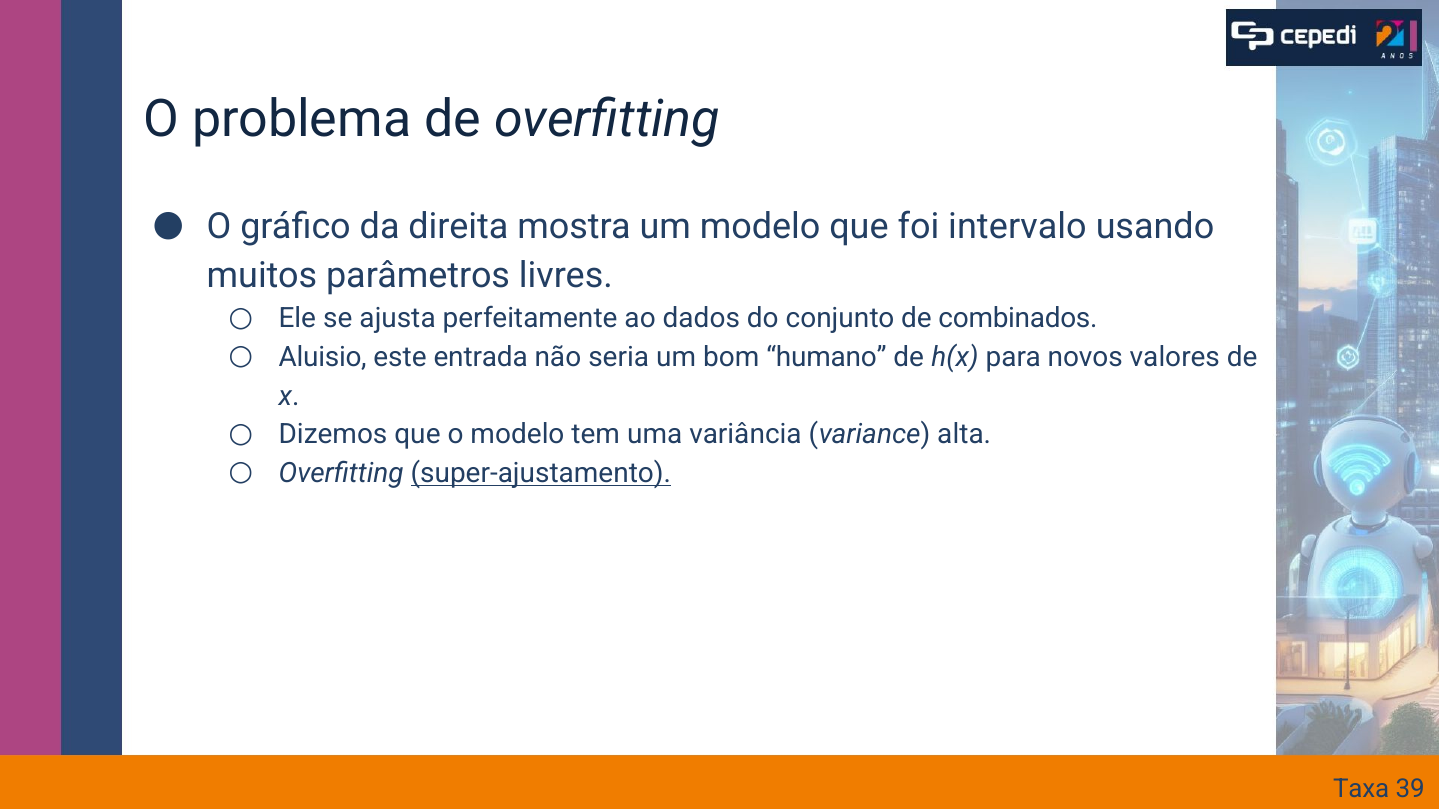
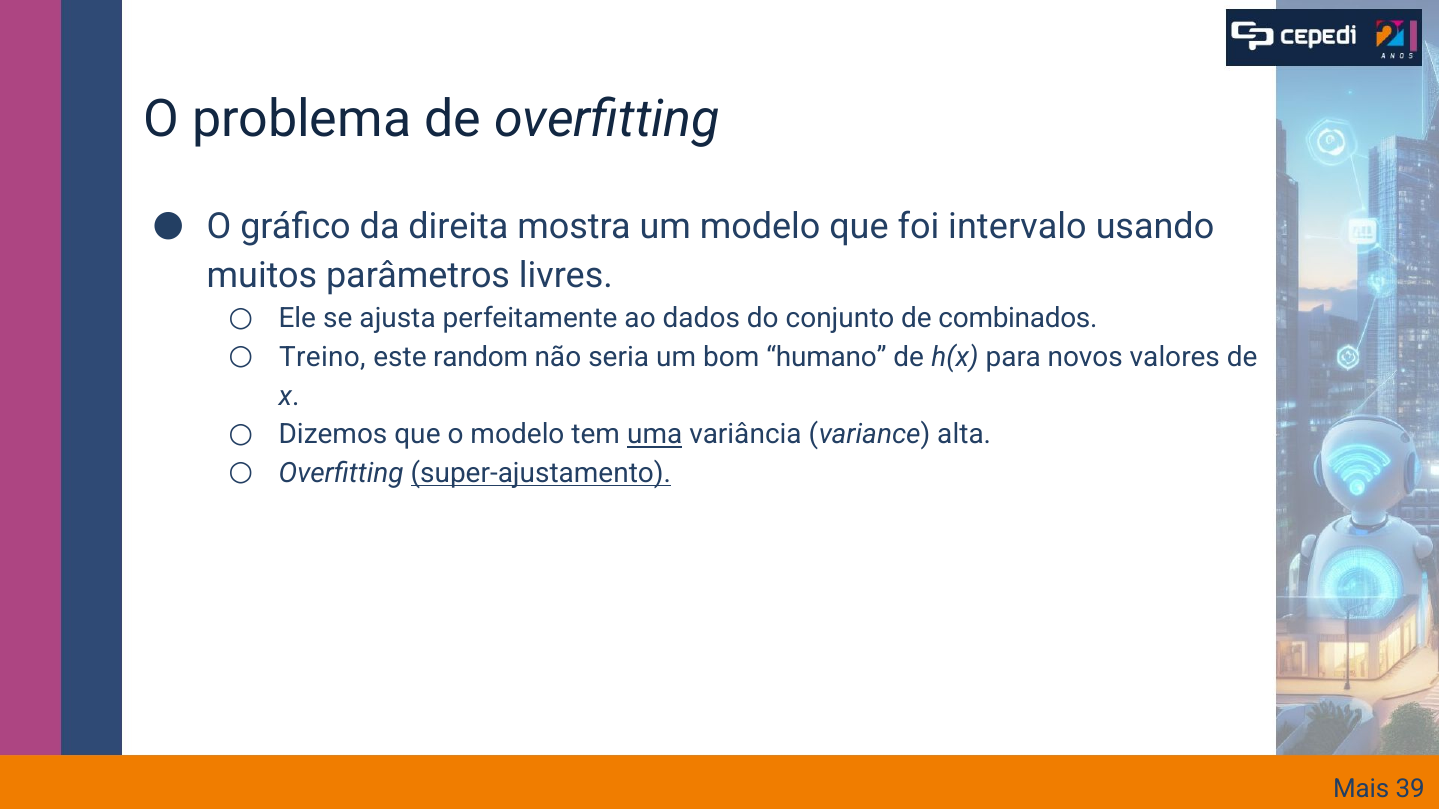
Aluisio: Aluisio -> Treino (322, 358)
entrada: entrada -> random (481, 358)
uma underline: none -> present (655, 435)
Taxa: Taxa -> Mais (1361, 789)
